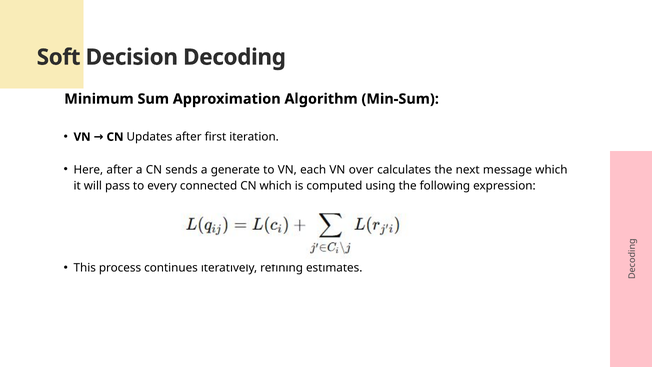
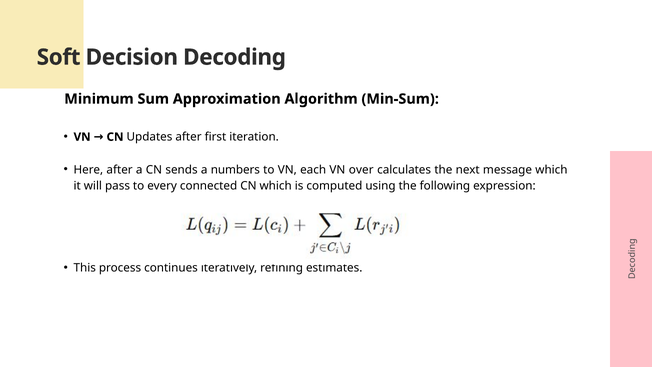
generate: generate -> numbers (235, 170)
